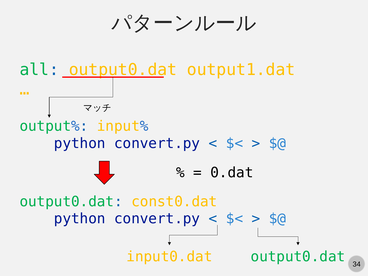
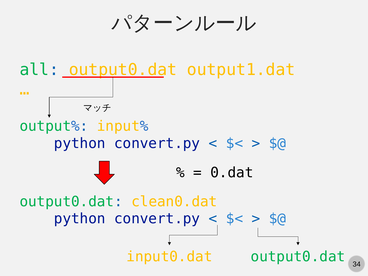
const0.dat: const0.dat -> clean0.dat (174, 202)
